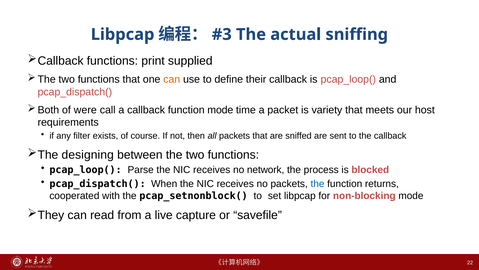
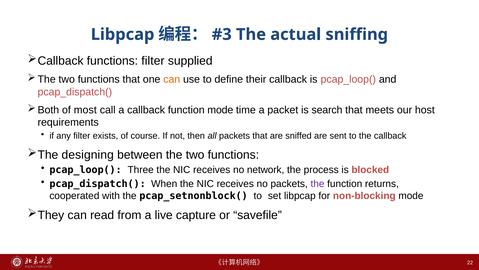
functions print: print -> filter (153, 61)
were: were -> most (85, 110)
variety: variety -> search (327, 110)
Parse: Parse -> Three (141, 169)
the colour: blue -> purple (318, 183)
